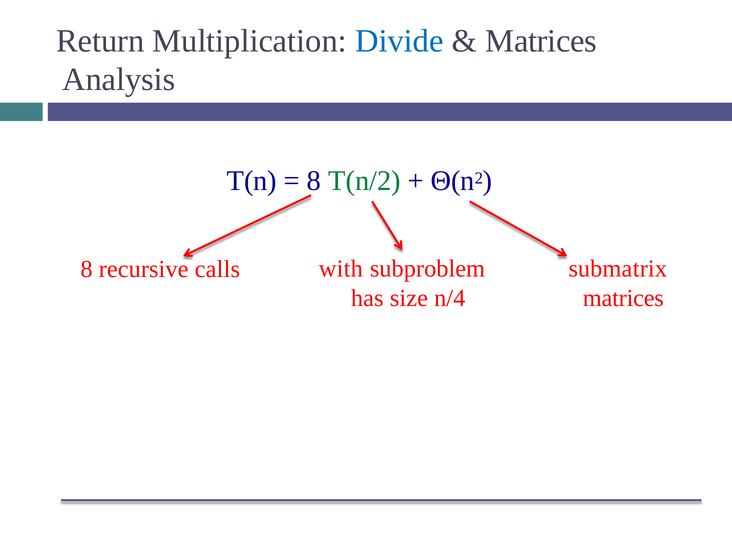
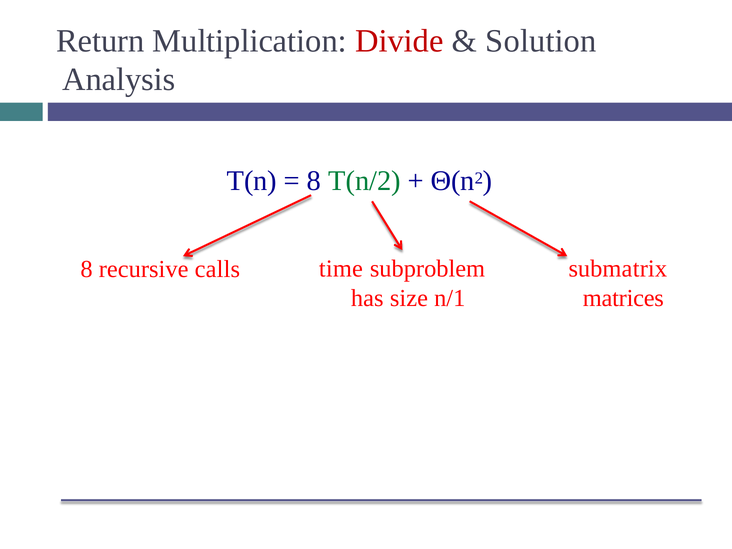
Divide colour: blue -> red (399, 41)
Matrices: Matrices -> Solution (541, 41)
with: with -> time (341, 269)
n/4: n/4 -> n/1 (450, 298)
